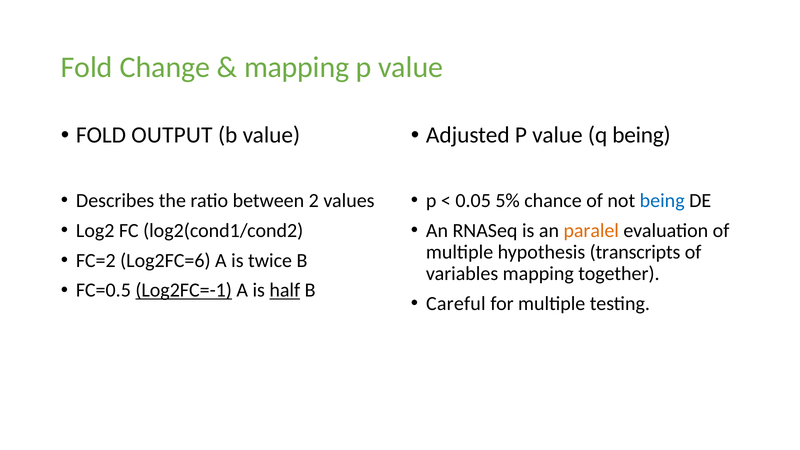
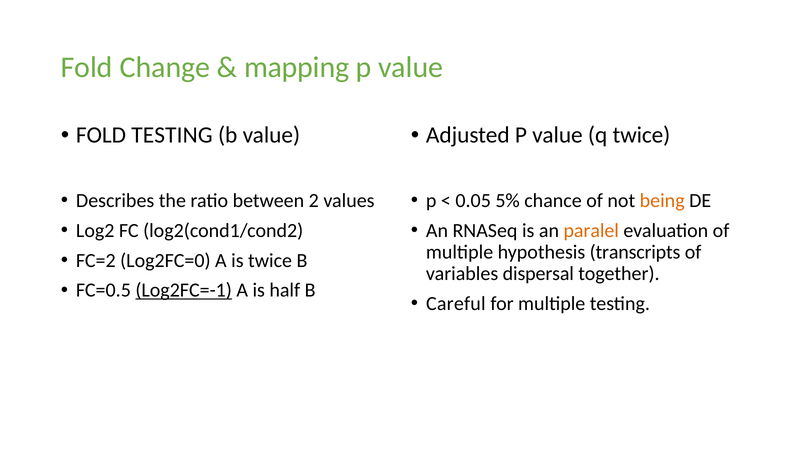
FOLD OUTPUT: OUTPUT -> TESTING (172, 135)
q being: being -> twice (641, 135)
being colour: blue -> orange (662, 201)
Log2FC=6: Log2FC=6 -> Log2FC=0 (165, 260)
variables mapping: mapping -> dispersal (538, 274)
half underline: present -> none (285, 290)
